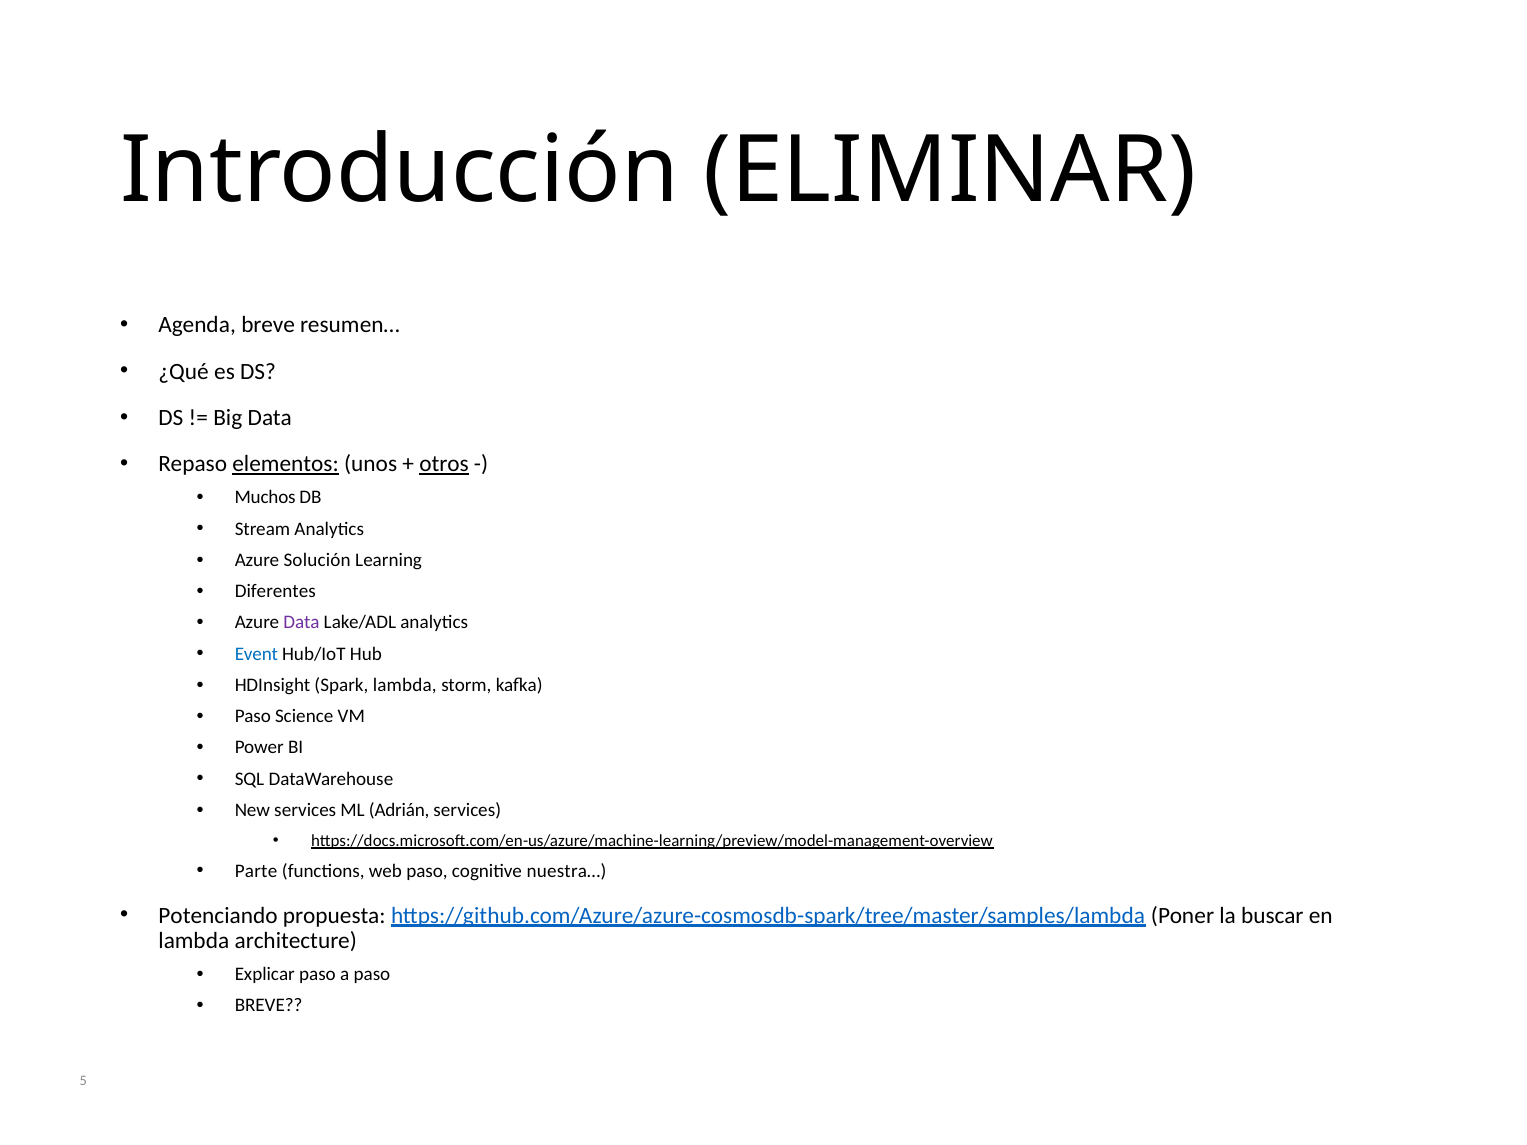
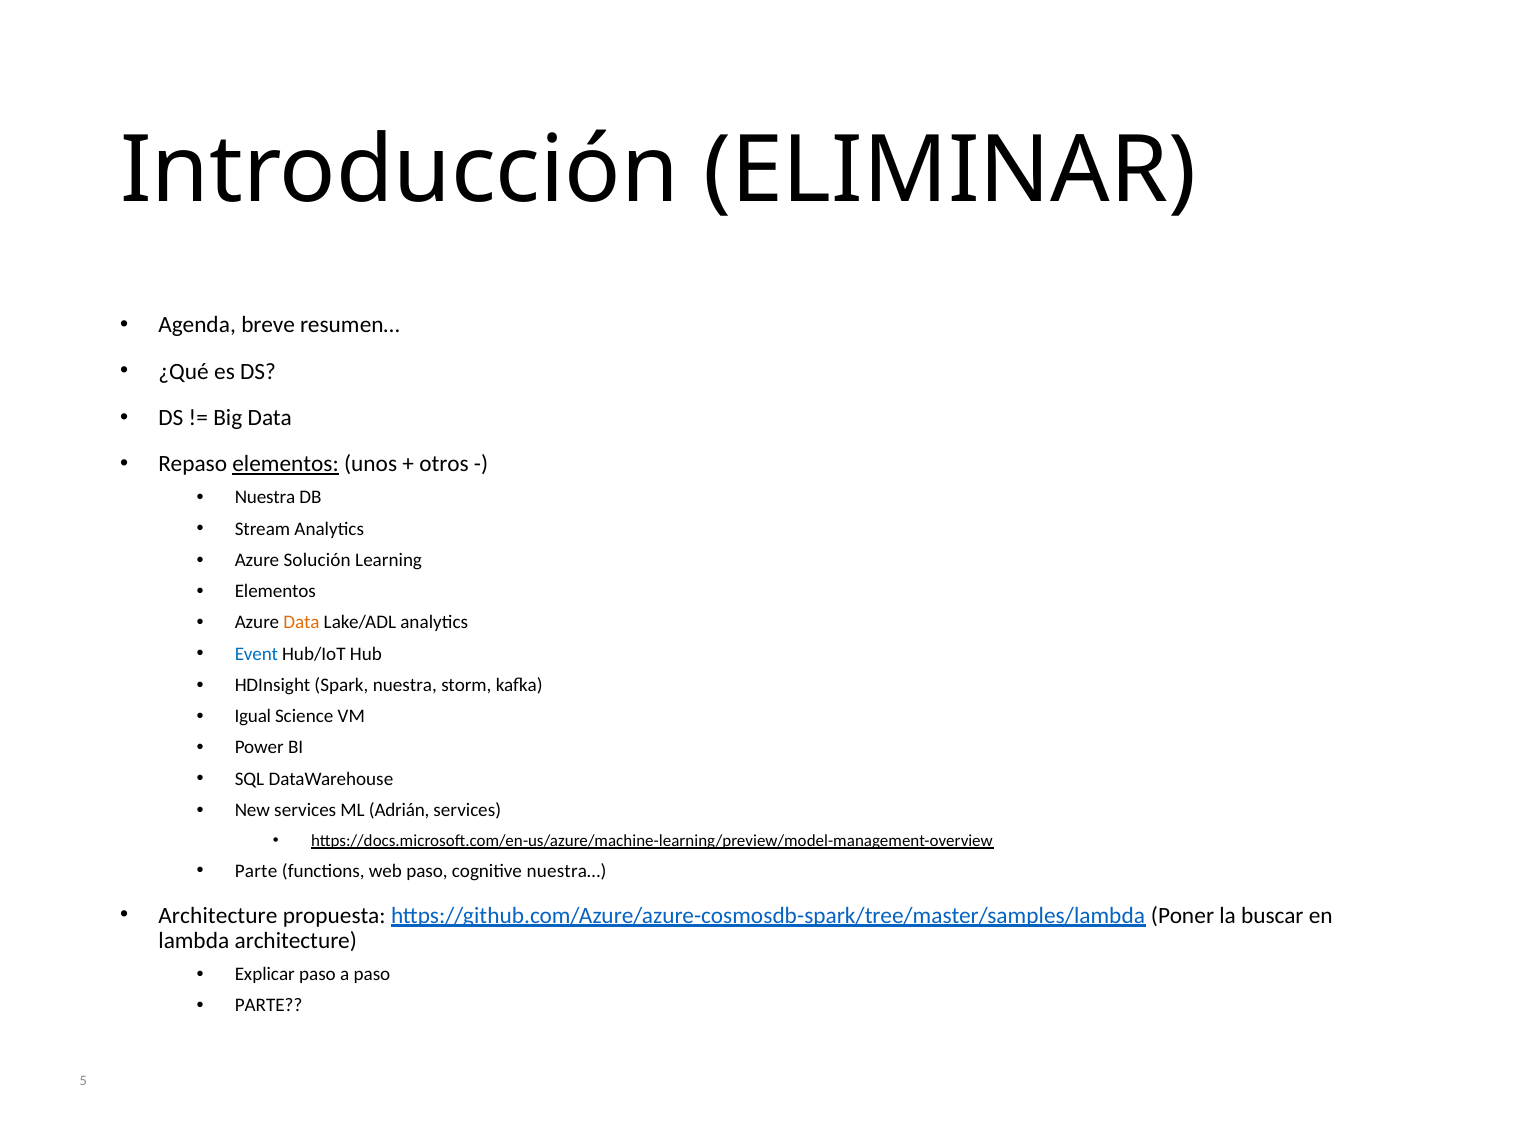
otros underline: present -> none (444, 464)
Muchos: Muchos -> Nuestra (265, 498)
Diferentes: Diferentes -> Elementos (275, 592)
Data colour: purple -> orange (302, 623)
Spark lambda: lambda -> nuestra (405, 685)
Paso: Paso -> Igual (253, 717)
Potenciando: Potenciando -> Architecture (218, 916)
BREVE: BREVE -> PARTE (269, 1006)
